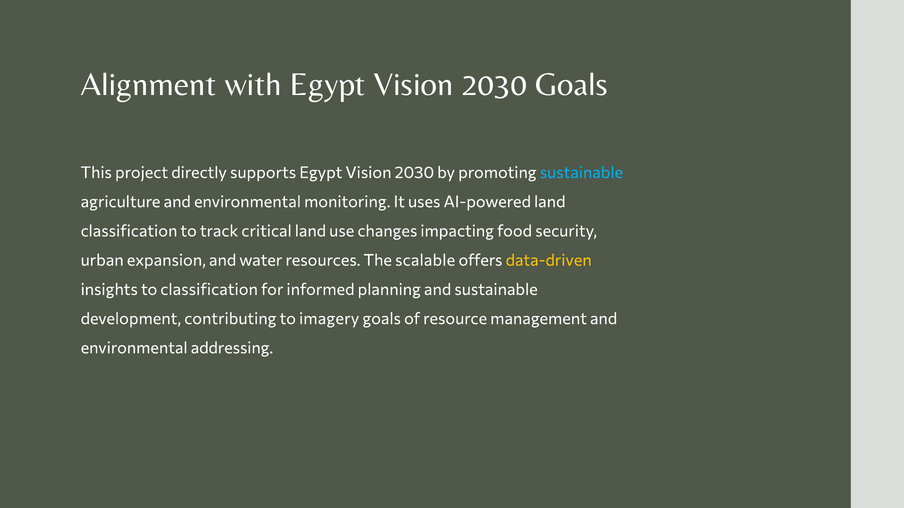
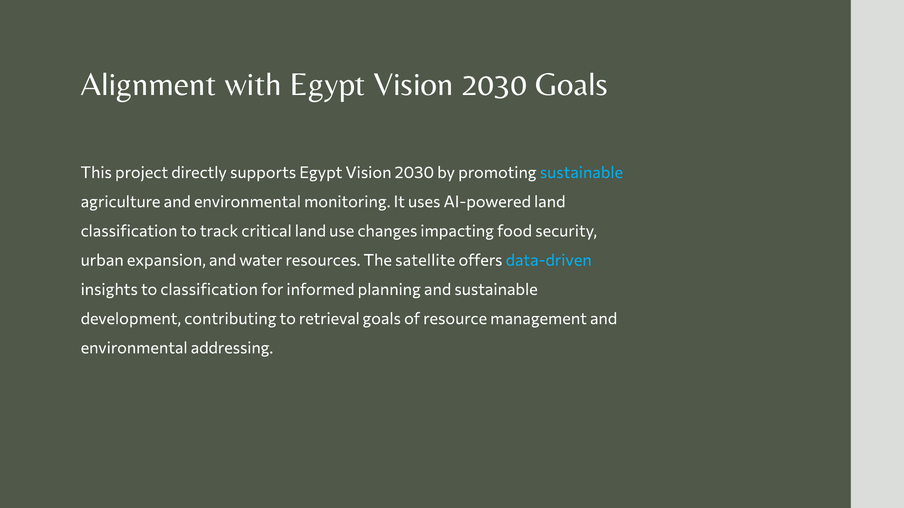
scalable: scalable -> satellite (425, 261)
data-driven colour: yellow -> light blue (549, 261)
imagery: imagery -> retrieval (329, 319)
